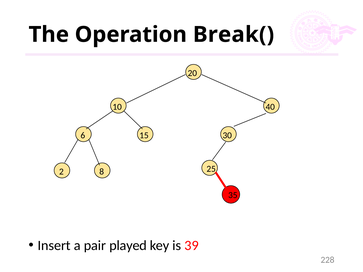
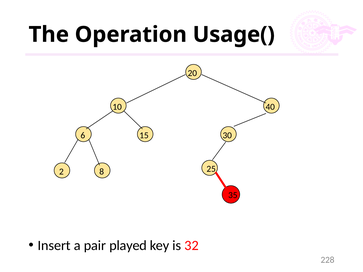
Break(: Break( -> Usage( (234, 35)
39: 39 -> 32 (192, 246)
